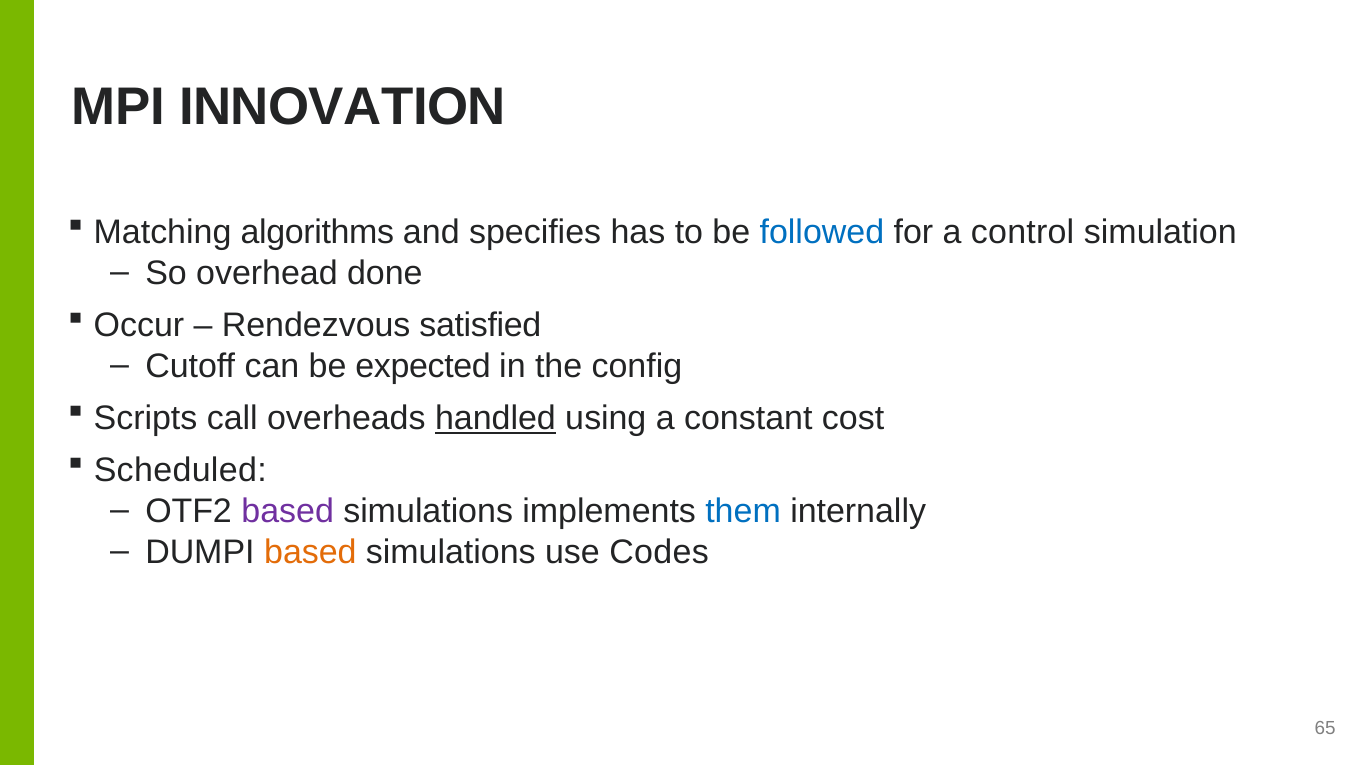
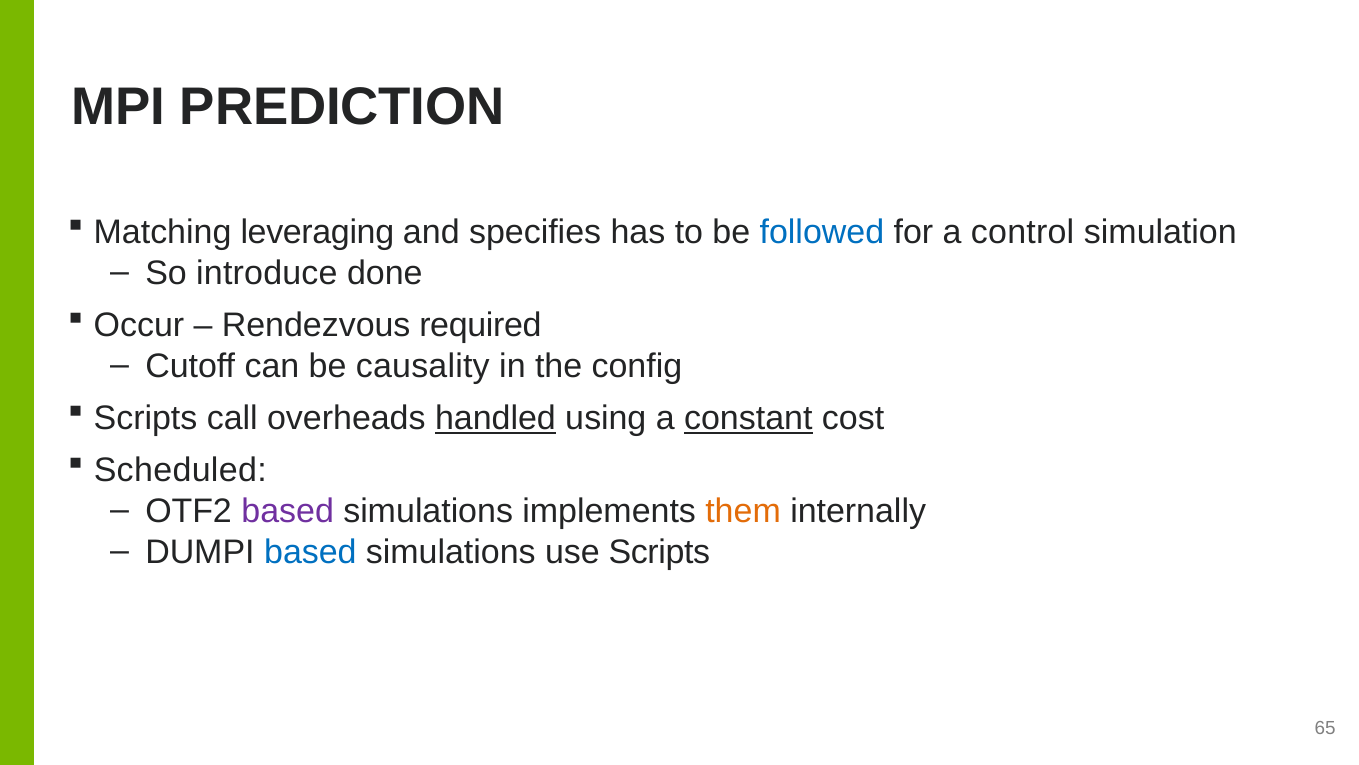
INNOVATION: INNOVATION -> PREDICTION (342, 107)
algorithms: algorithms -> leveraging (317, 232)
overhead: overhead -> introduce (267, 273)
satisfied: satisfied -> required (480, 325)
expected: expected -> causality (423, 366)
constant underline: none -> present (748, 418)
them colour: blue -> orange (743, 511)
based colour: orange -> blue (310, 551)
use Codes: Codes -> Scripts (659, 551)
